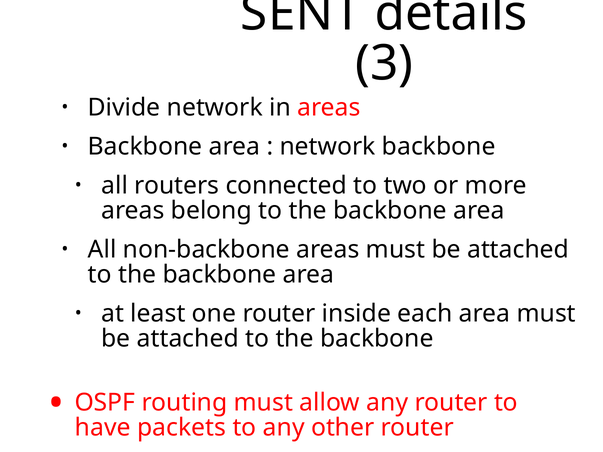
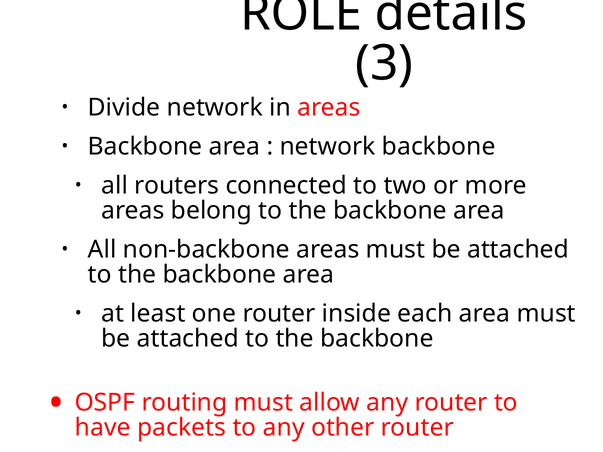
SENT: SENT -> ROLE (301, 14)
